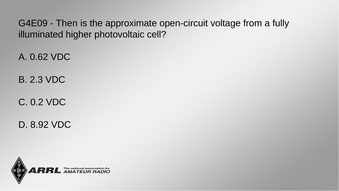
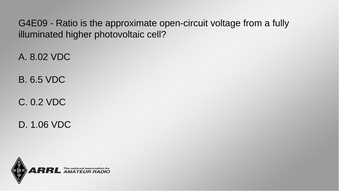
Then: Then -> Ratio (67, 23)
0.62: 0.62 -> 8.02 (39, 57)
2.3: 2.3 -> 6.5 (36, 80)
8.92: 8.92 -> 1.06 (39, 125)
